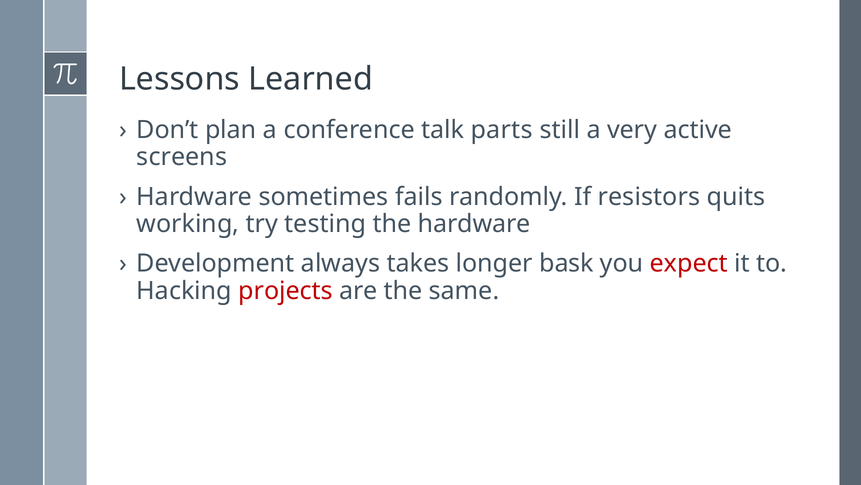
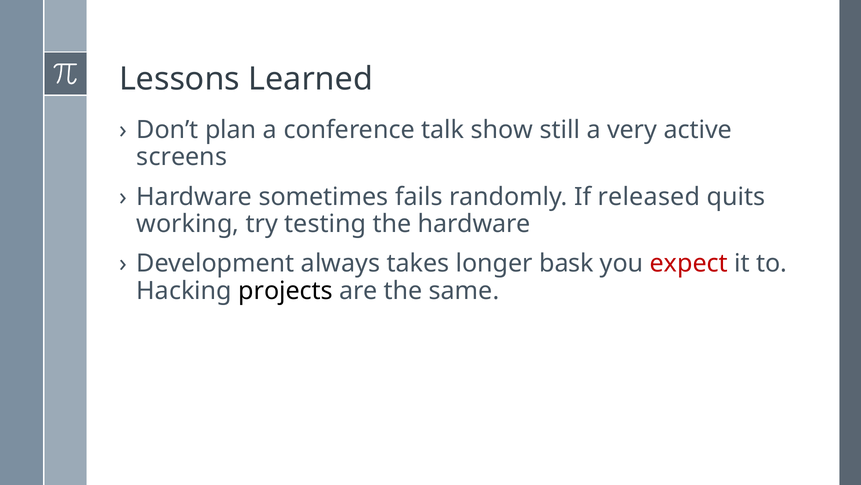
parts: parts -> show (502, 130)
resistors: resistors -> released (649, 197)
projects colour: red -> black (286, 290)
